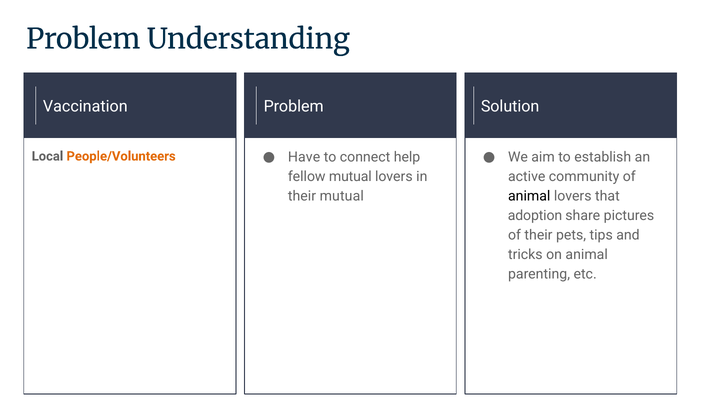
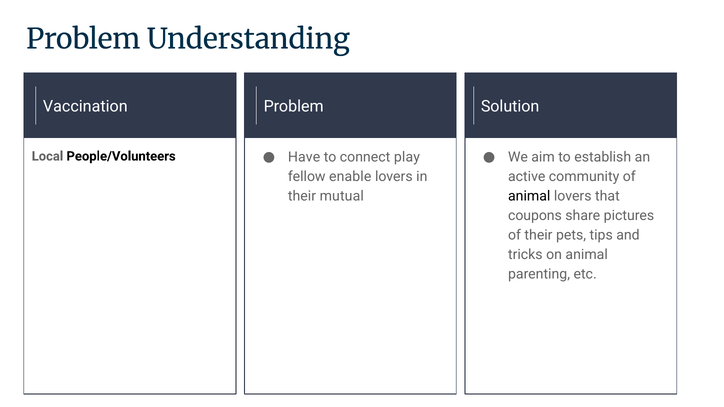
help: help -> play (407, 157)
People/Volunteers colour: orange -> black (121, 156)
fellow mutual: mutual -> enable (350, 177)
adoption: adoption -> coupons (535, 216)
